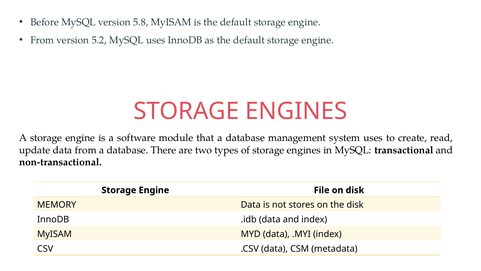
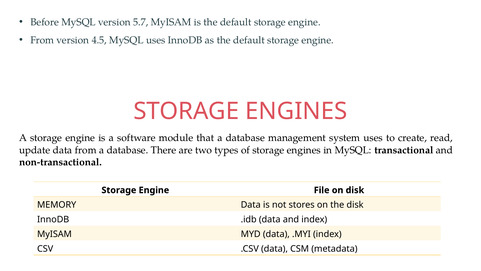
5.8: 5.8 -> 5.7 (141, 22)
5.2: 5.2 -> 4.5 (99, 40)
